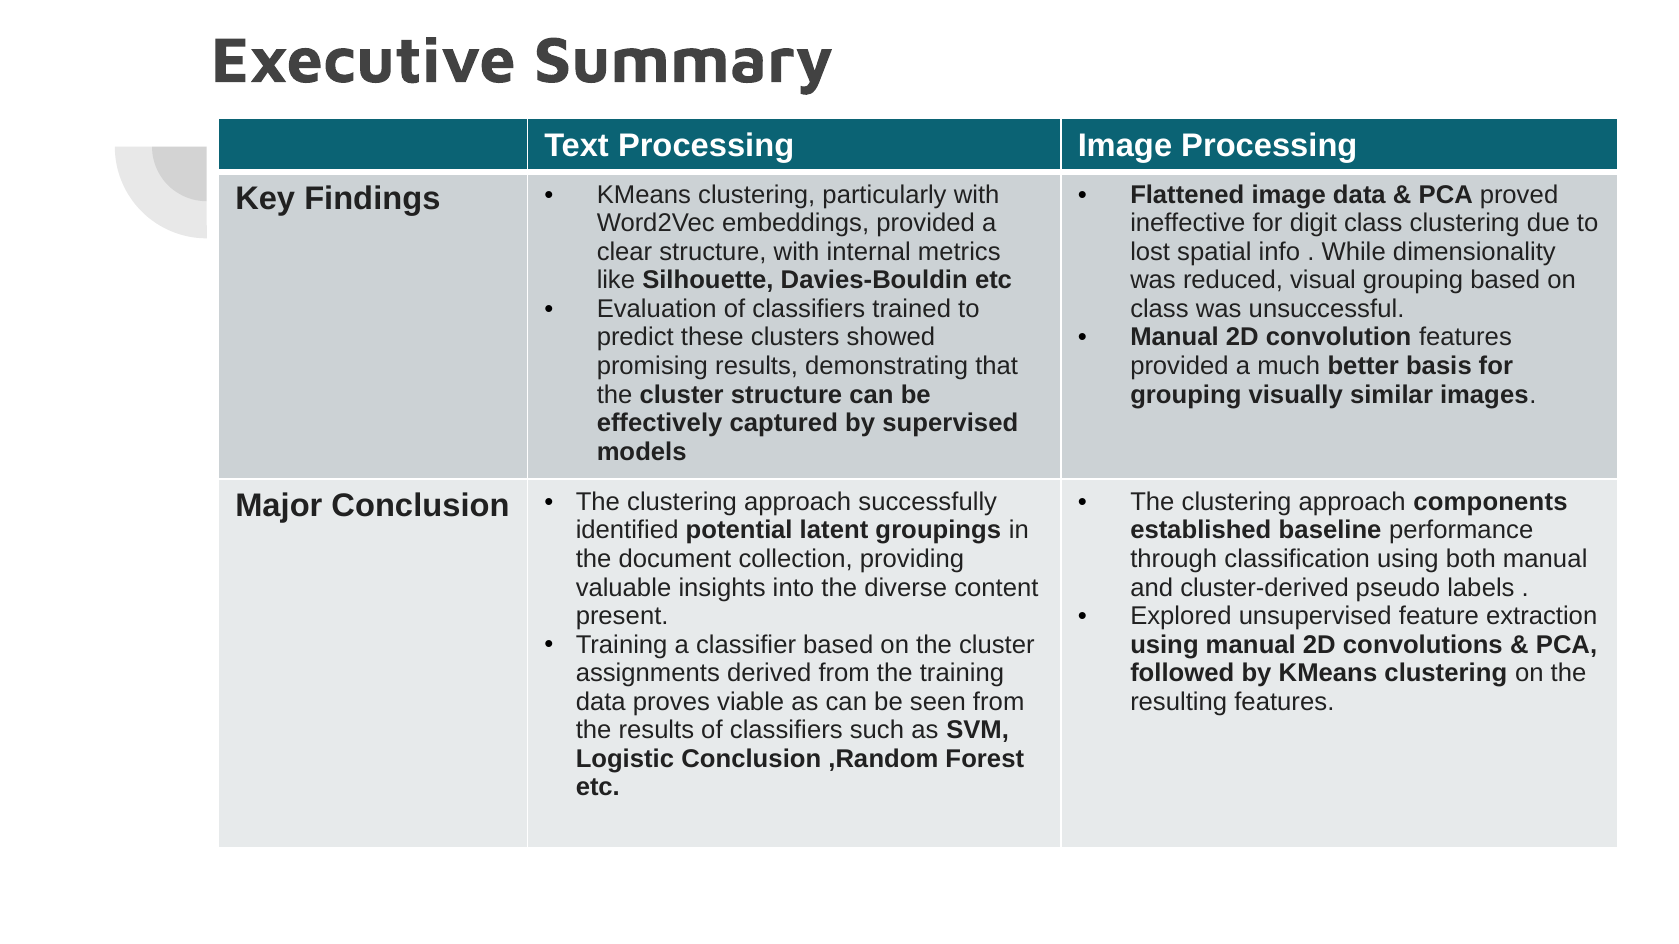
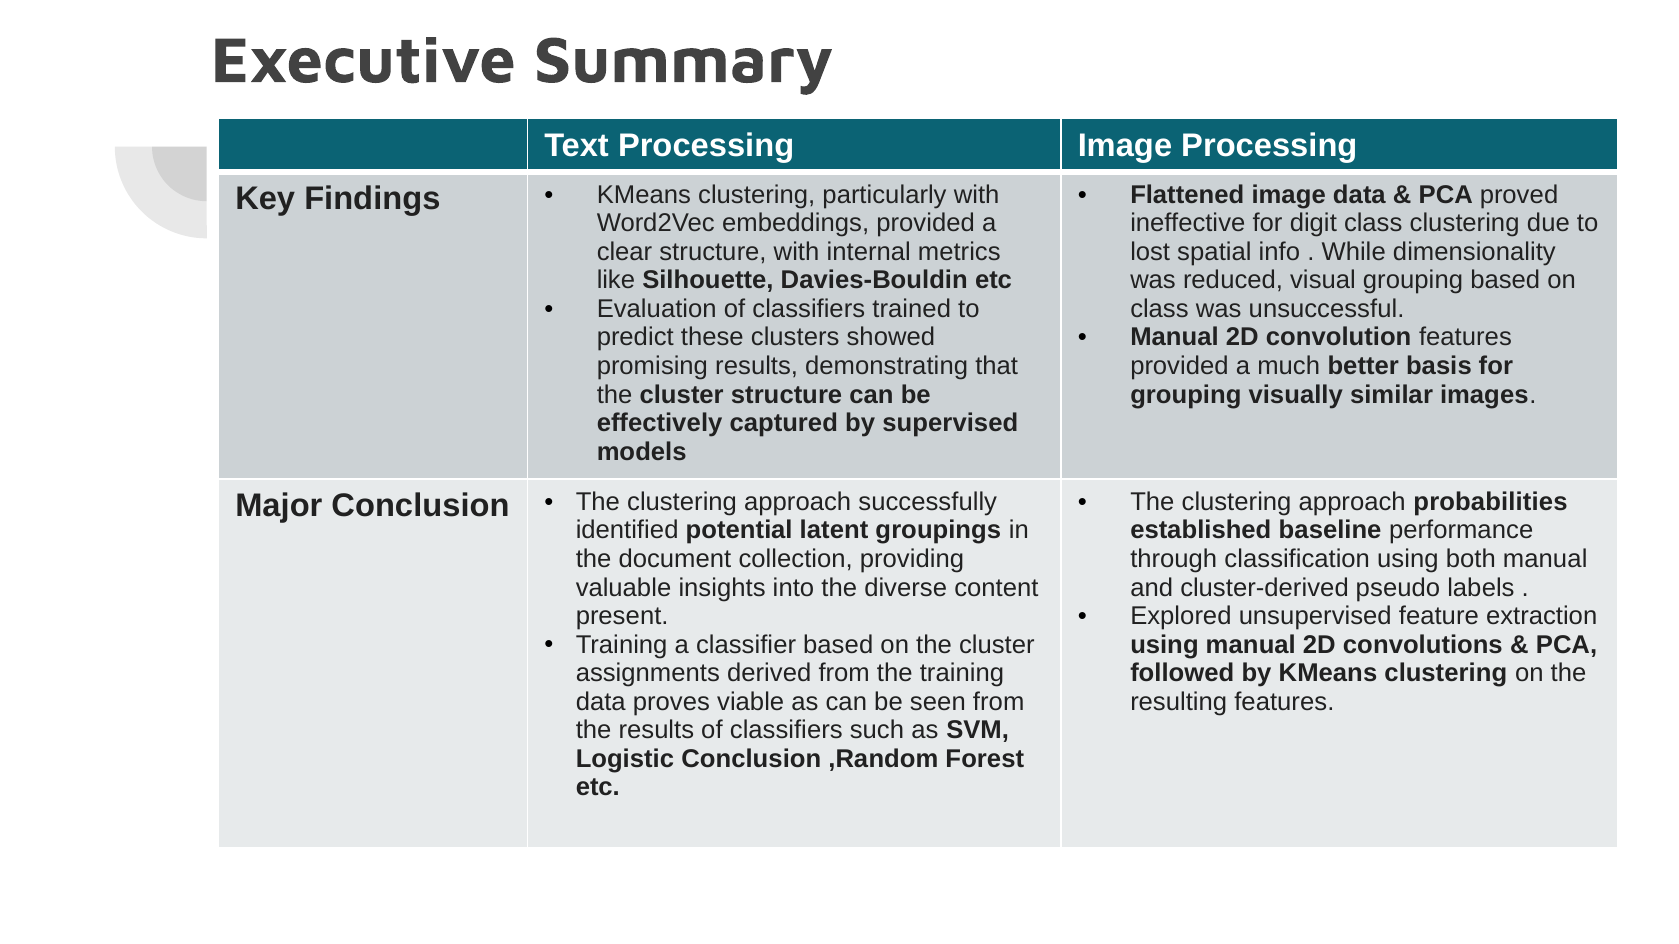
components: components -> probabilities (1491, 502)
